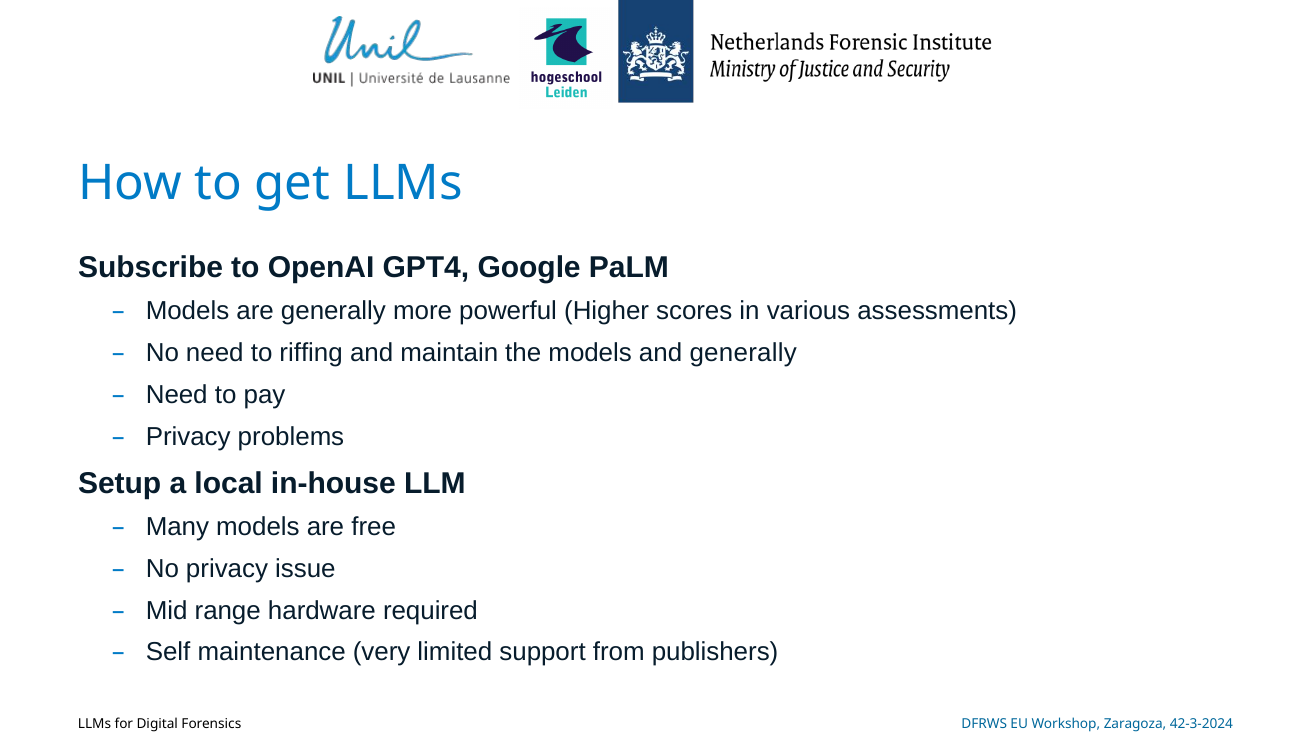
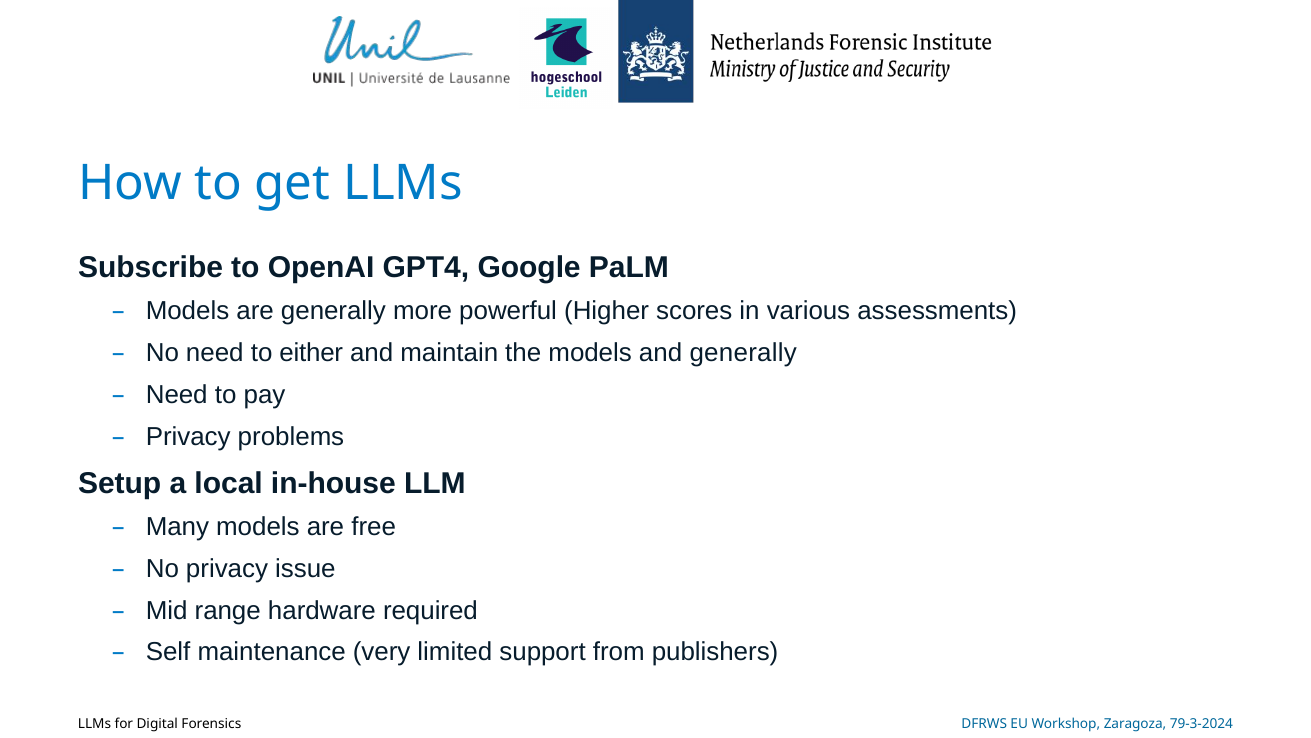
riffing: riffing -> either (311, 353)
42-3-2024: 42-3-2024 -> 79-3-2024 (1201, 723)
